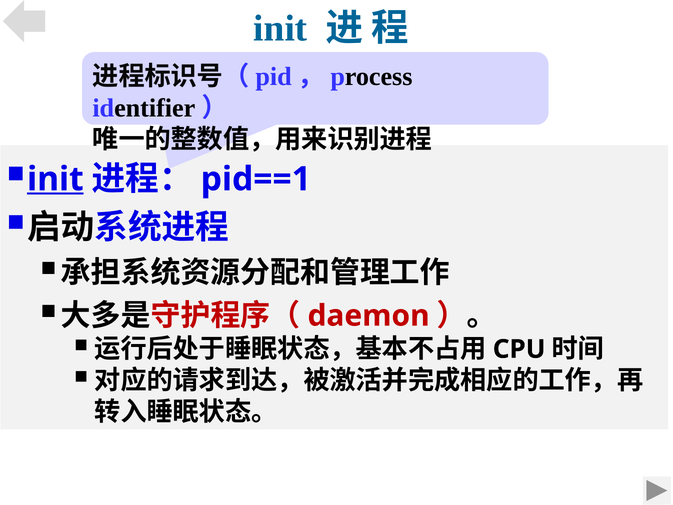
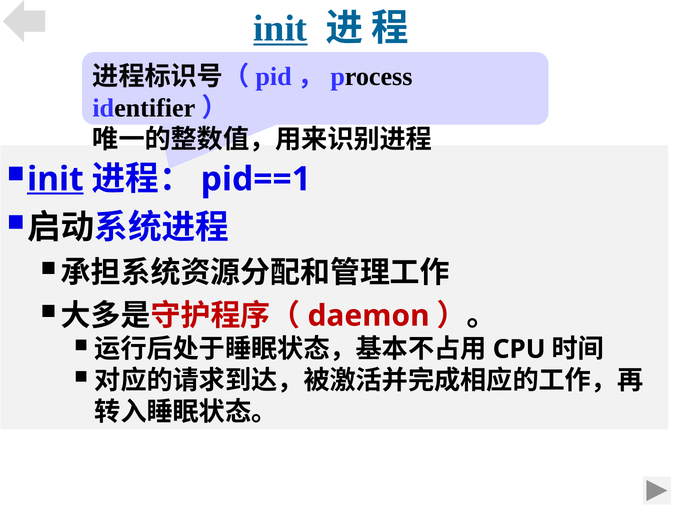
init underline: none -> present (280, 28)
